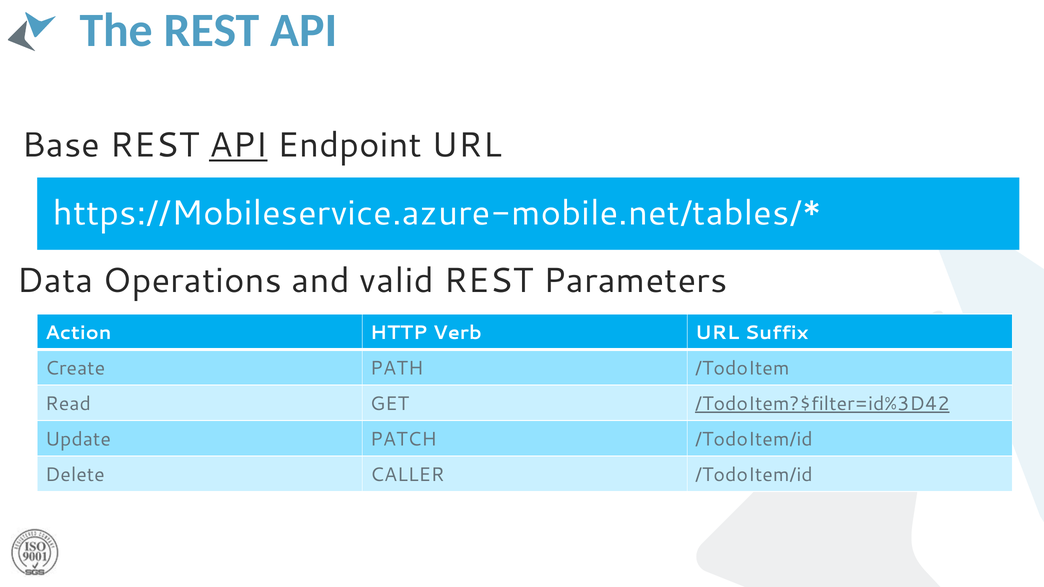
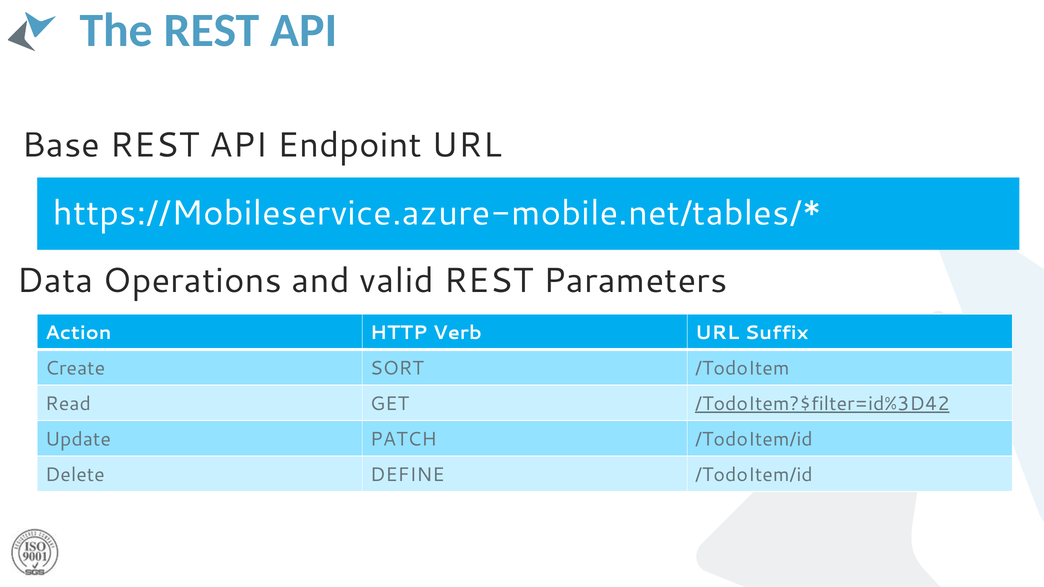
API underline: present -> none (238, 146)
PATH: PATH -> SORT (397, 369)
CALLER: CALLER -> DEFINE (407, 475)
